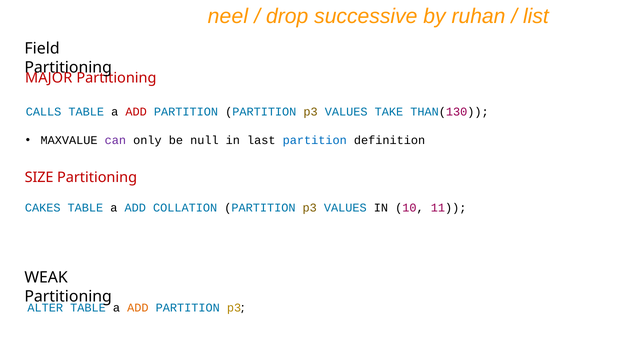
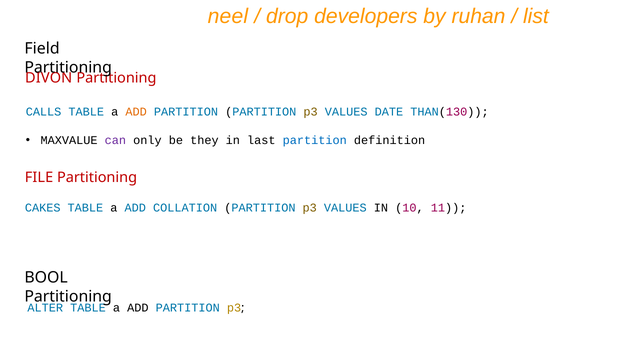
successive: successive -> developers (366, 16)
MAJOR: MAJOR -> DIVON (49, 78)
ADD colour: red -> orange (136, 112)
TAKE: TAKE -> DATE (389, 112)
null: null -> they (204, 140)
SIZE: SIZE -> FILE (39, 177)
WEAK: WEAK -> BOOL (46, 277)
ADD colour: orange -> black (138, 308)
